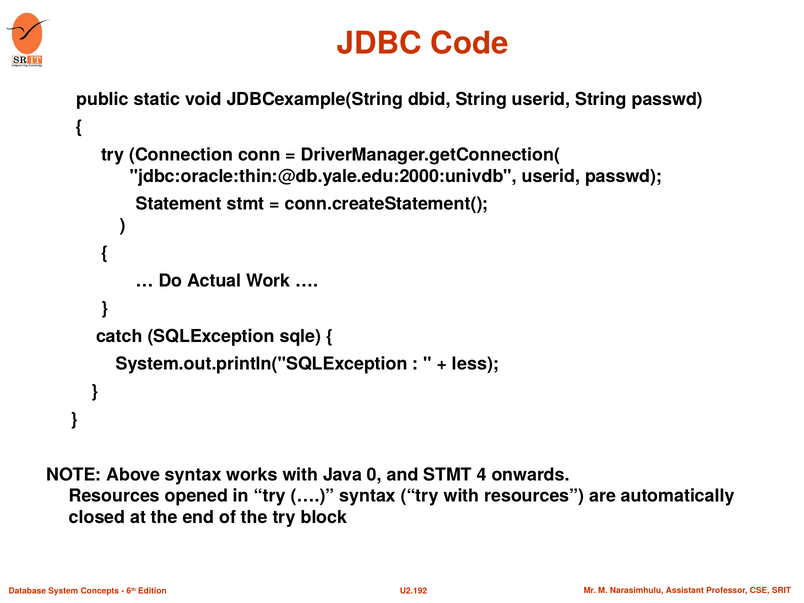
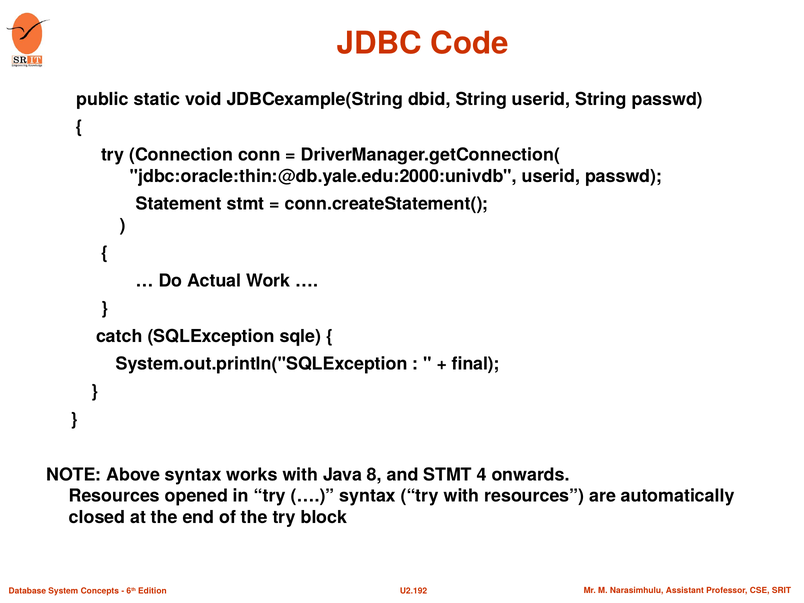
less: less -> final (476, 364)
0: 0 -> 8 (374, 475)
